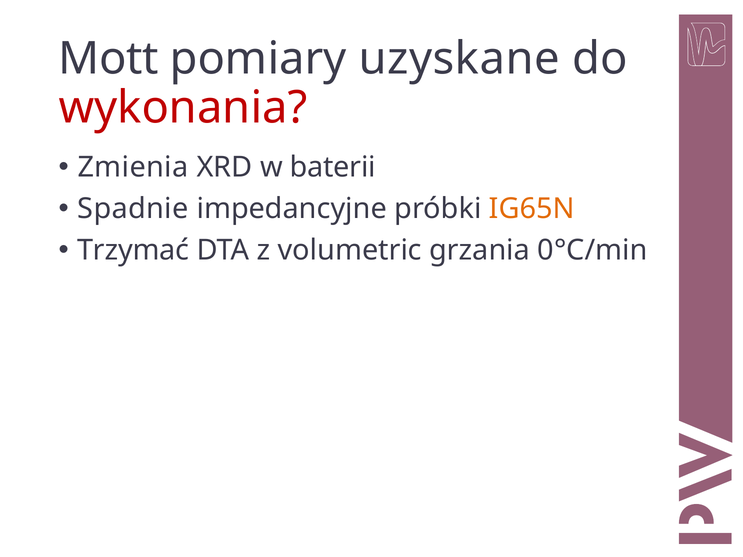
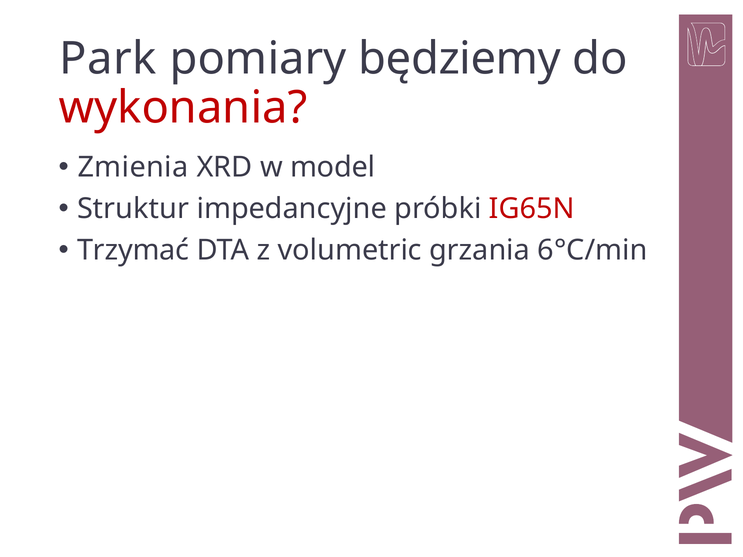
Mott: Mott -> Park (108, 59)
uzyskane: uzyskane -> będziemy (460, 59)
baterii: baterii -> model (333, 167)
Spadnie: Spadnie -> Struktur (133, 209)
IG65N colour: orange -> red (532, 209)
0°C/min: 0°C/min -> 6°C/min (593, 251)
